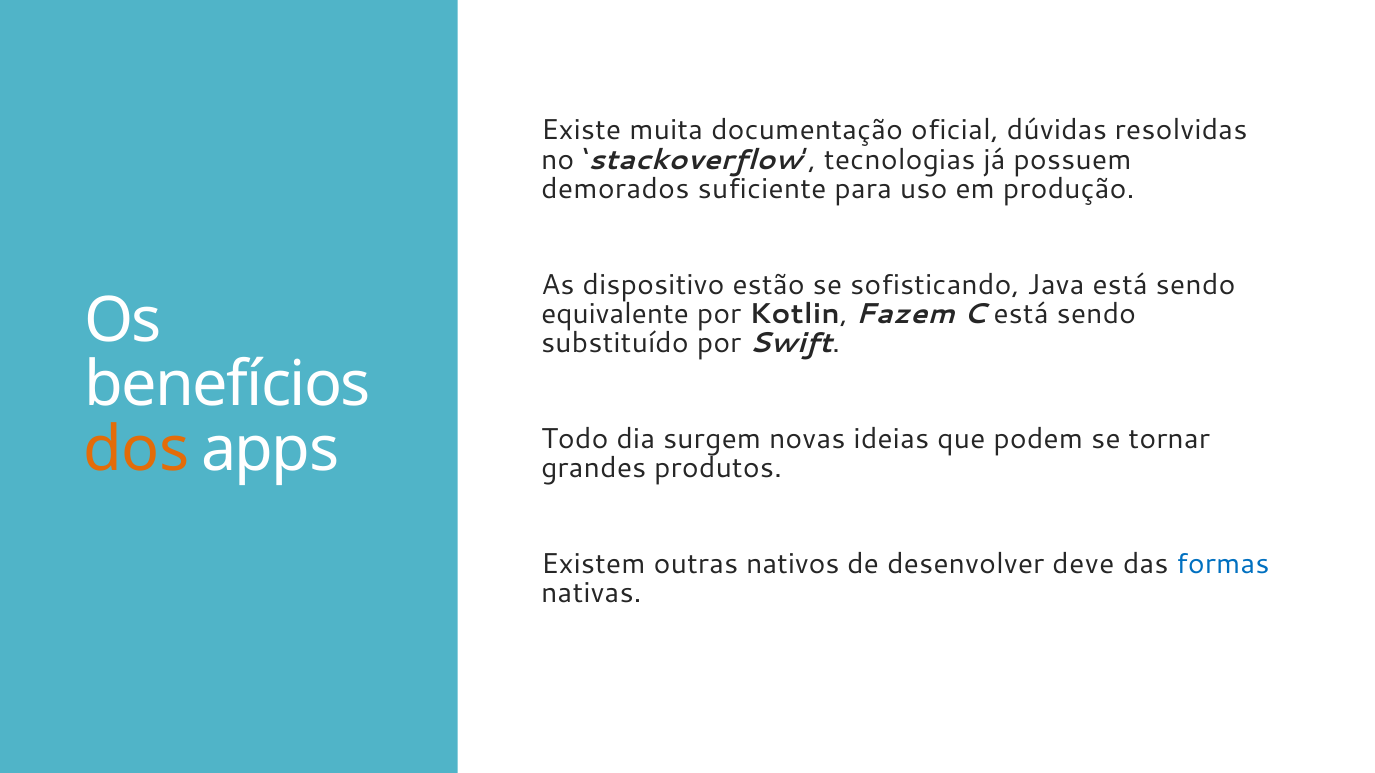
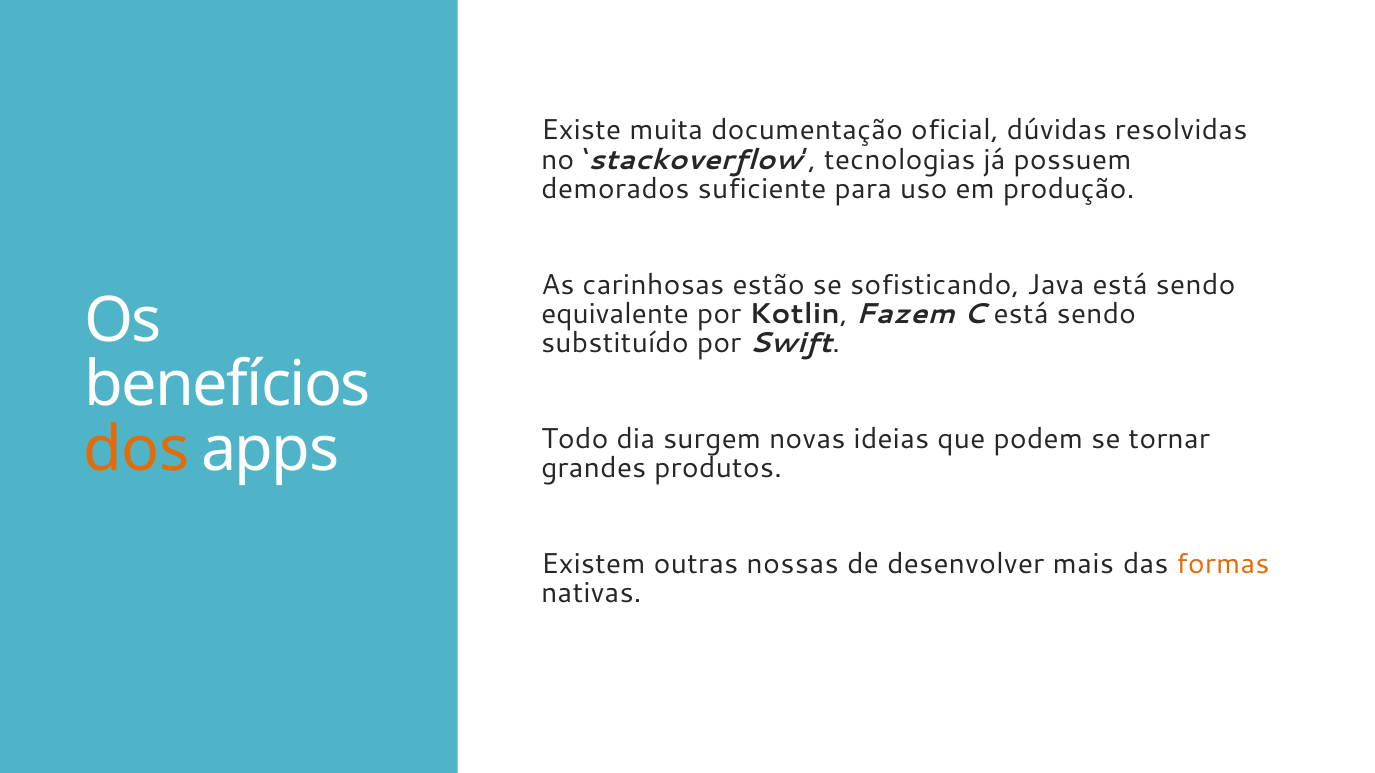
dispositivo: dispositivo -> carinhosas (653, 285)
nativos: nativos -> nossas (793, 564)
deve: deve -> mais (1083, 564)
formas colour: blue -> orange (1223, 564)
